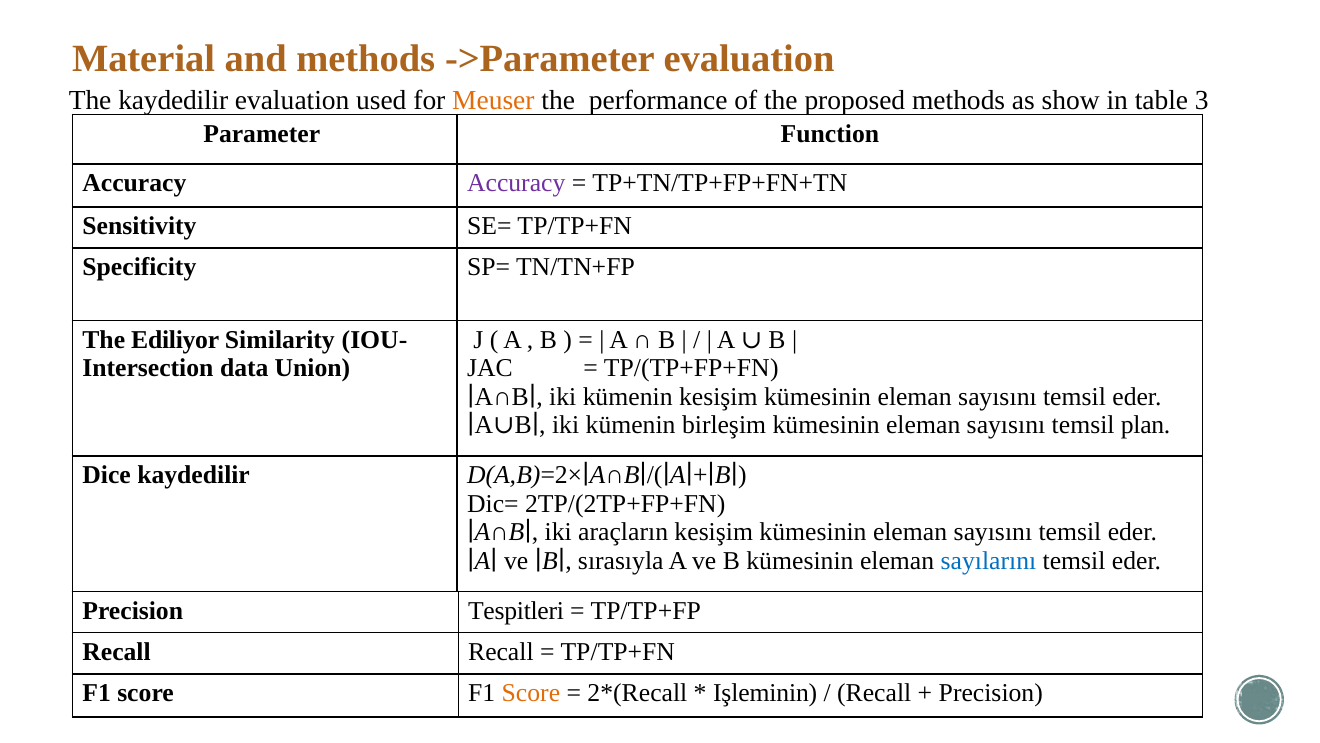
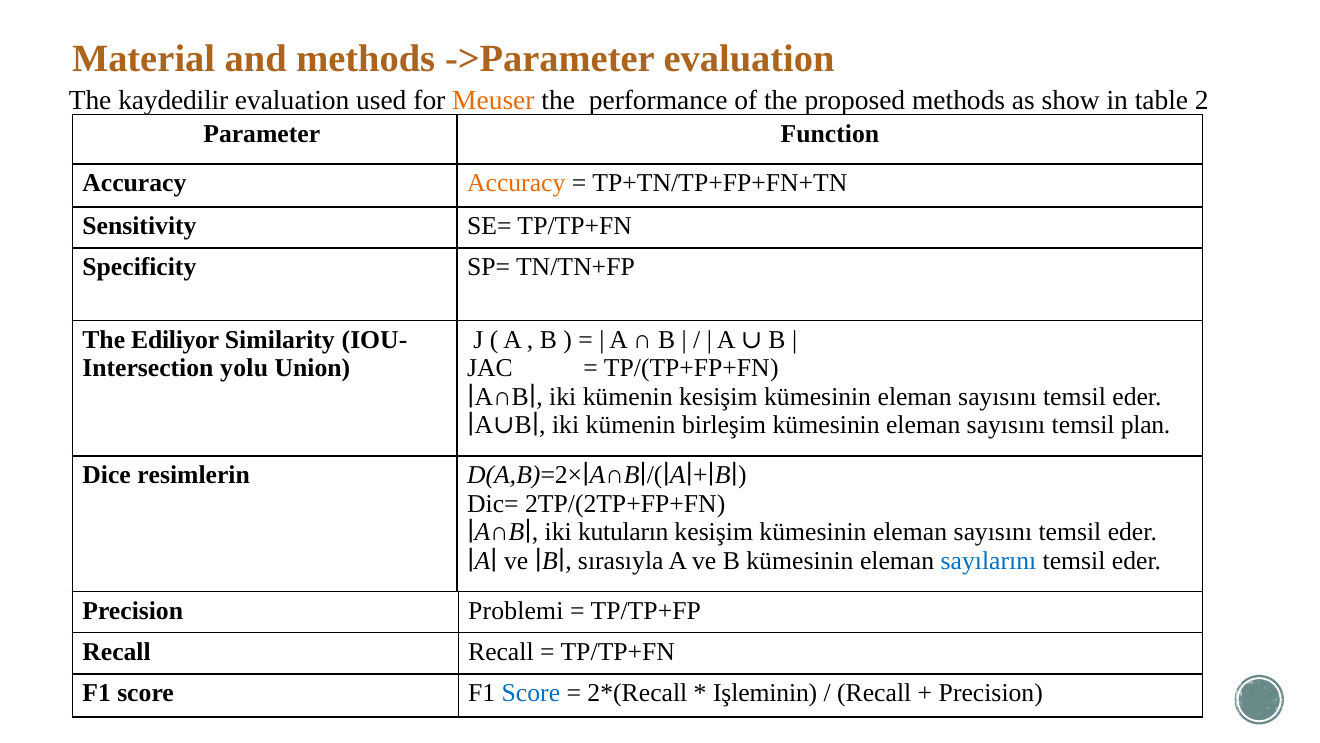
3: 3 -> 2 (1202, 100)
Accuracy colour: purple -> orange (516, 183)
data: data -> yolu (244, 368)
Dice kaydedilir: kaydedilir -> resimlerin (194, 475)
araçların: araçların -> kutuların (623, 532)
Tespitleri: Tespitleri -> Problemi (516, 610)
Score colour: orange -> blue (531, 693)
